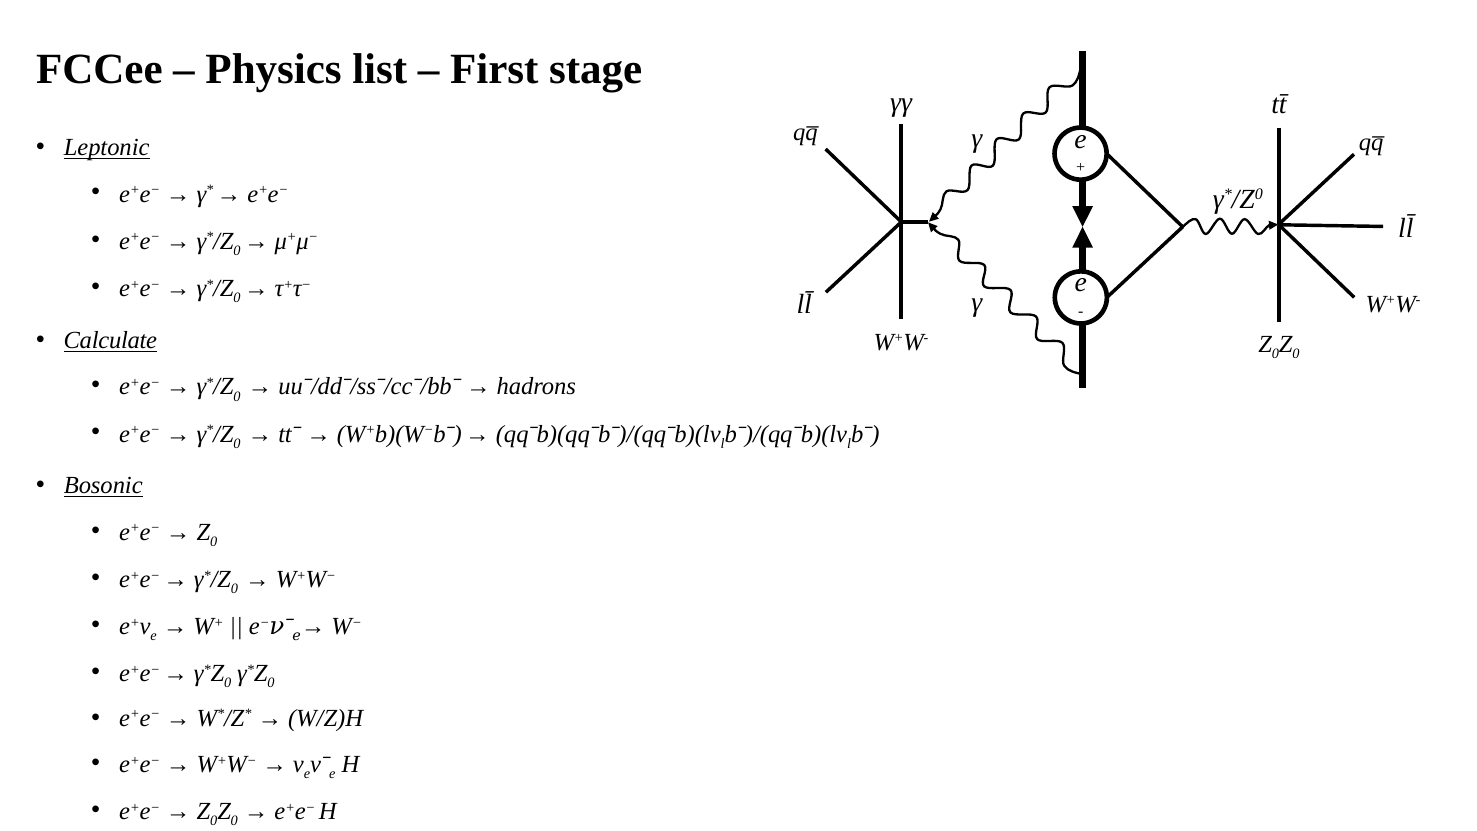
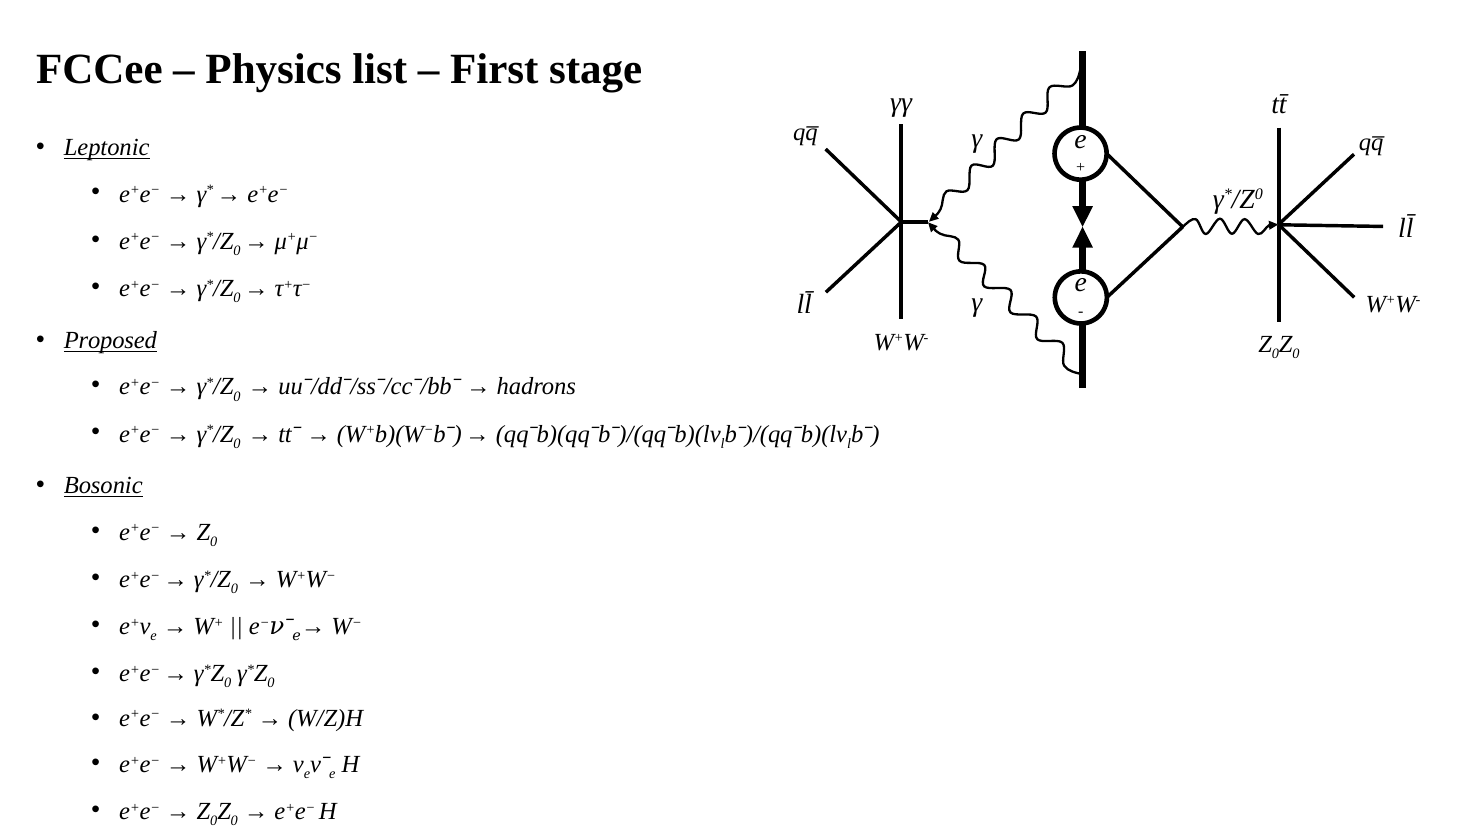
Calculate: Calculate -> Proposed (110, 340)
